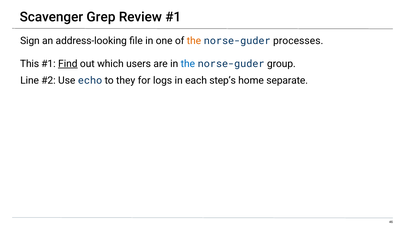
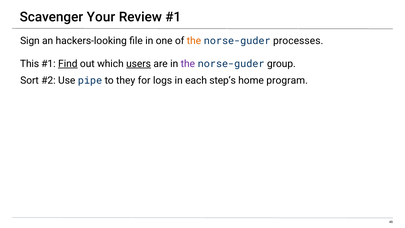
Grep: Grep -> Your (101, 17)
address-looking: address-looking -> hackers-looking (91, 41)
users underline: none -> present (139, 64)
the colour: blue -> purple (188, 64)
Line: Line -> Sort (30, 80)
echo: echo -> pipe (90, 80)
separate: separate -> program (287, 80)
